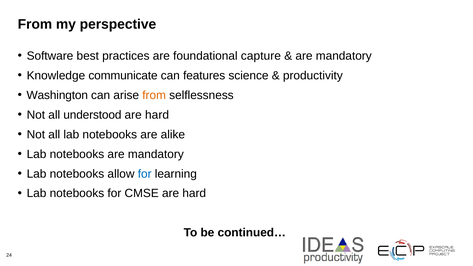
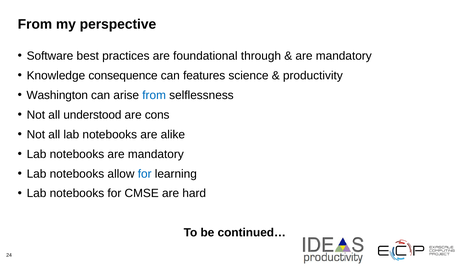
capture: capture -> through (261, 56)
communicate: communicate -> consequence (123, 76)
from colour: orange -> blue (154, 95)
hard: hard -> cons (157, 115)
